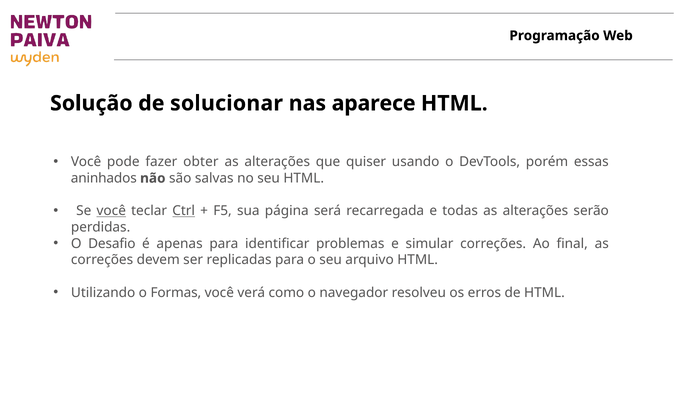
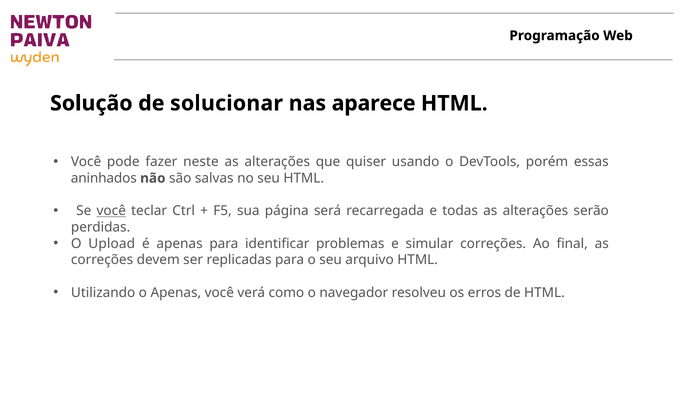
obter: obter -> neste (201, 162)
Ctrl underline: present -> none (184, 211)
Desafio: Desafio -> Upload (112, 243)
o Formas: Formas -> Apenas (176, 292)
